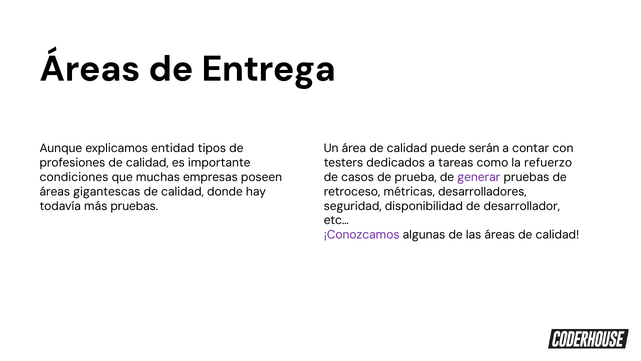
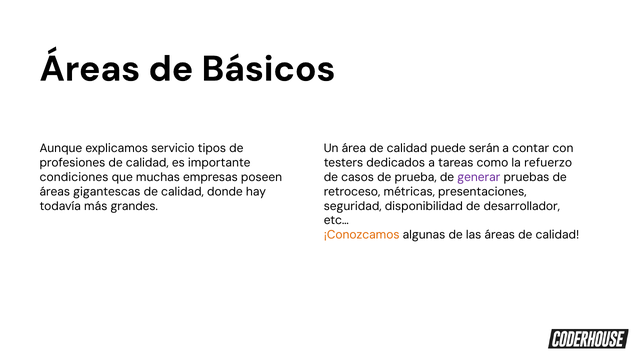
Entrega: Entrega -> Básicos (268, 69)
entidad: entidad -> servicio (173, 148)
desarrolladores: desarrolladores -> presentaciones (482, 191)
más pruebas: pruebas -> grandes (134, 206)
¡Conozcamos colour: purple -> orange (362, 235)
